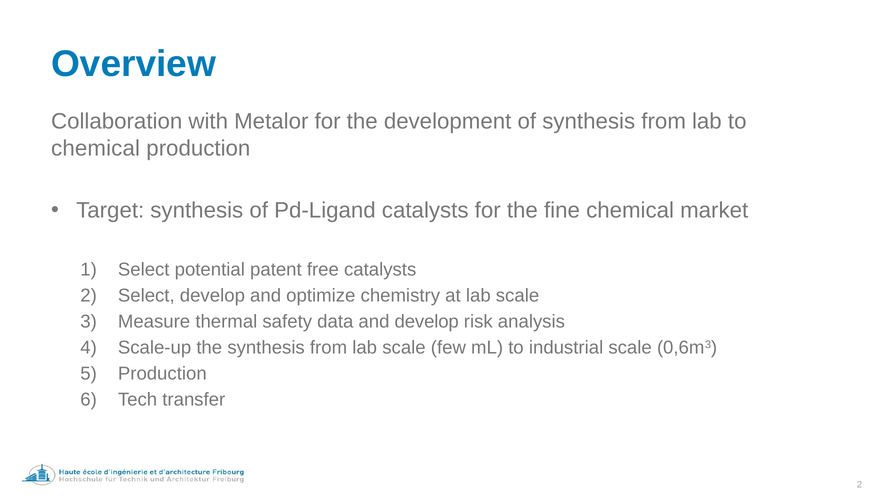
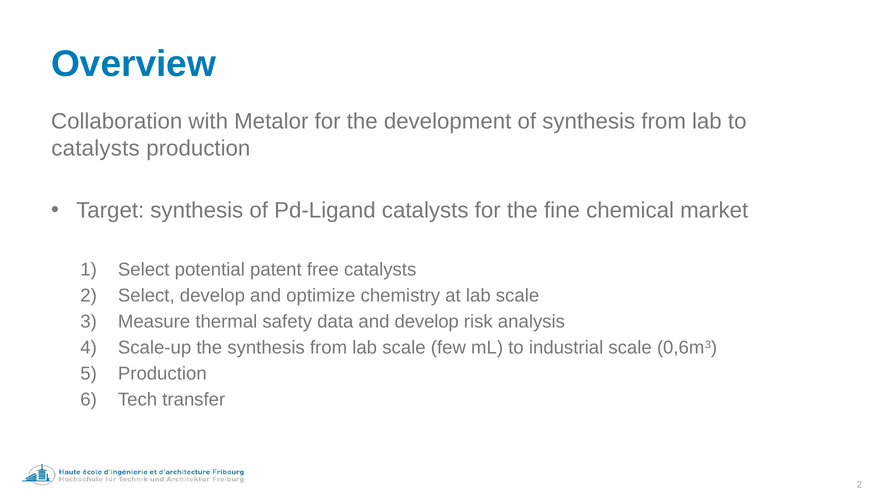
chemical: chemical -> catalysts (96, 148)
